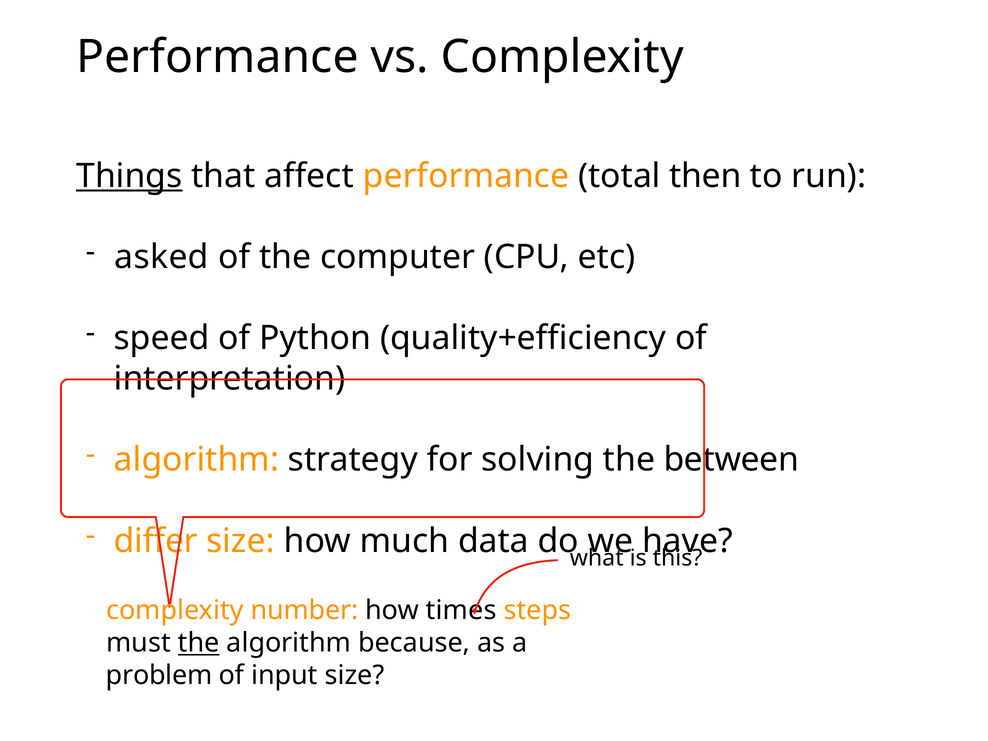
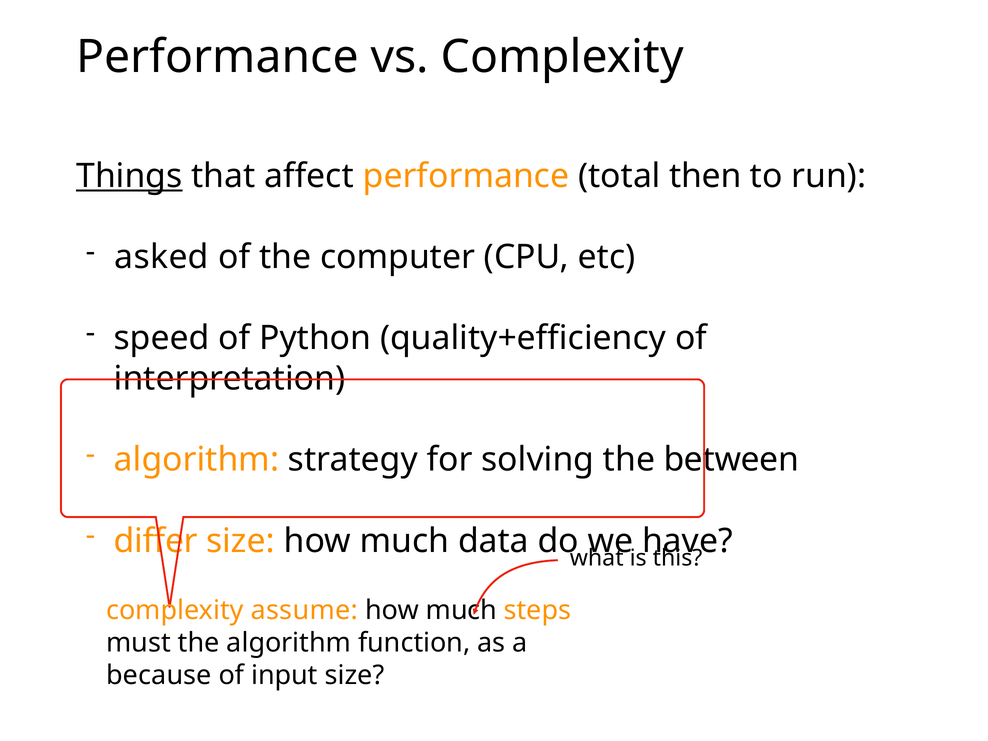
number: number -> assume (304, 611)
times: times -> much (461, 611)
the underline: present -> none (199, 643)
because: because -> function (414, 643)
problem: problem -> because (159, 675)
